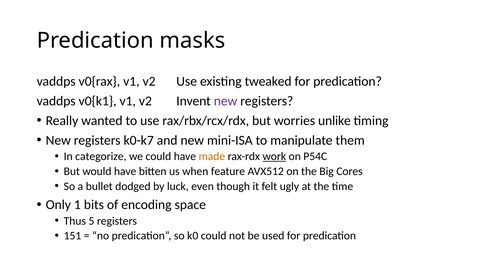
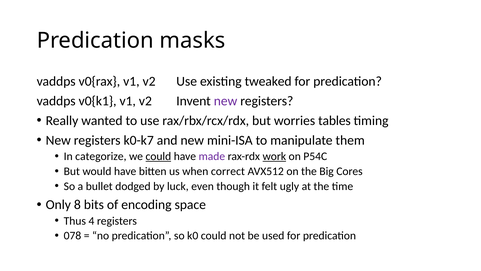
unlike: unlike -> tables (334, 120)
could underline: none -> present (158, 156)
made colour: orange -> purple (212, 156)
feature: feature -> correct (228, 171)
1: 1 -> 8 (77, 204)
5: 5 -> 4 (91, 221)
151: 151 -> 078 (72, 235)
